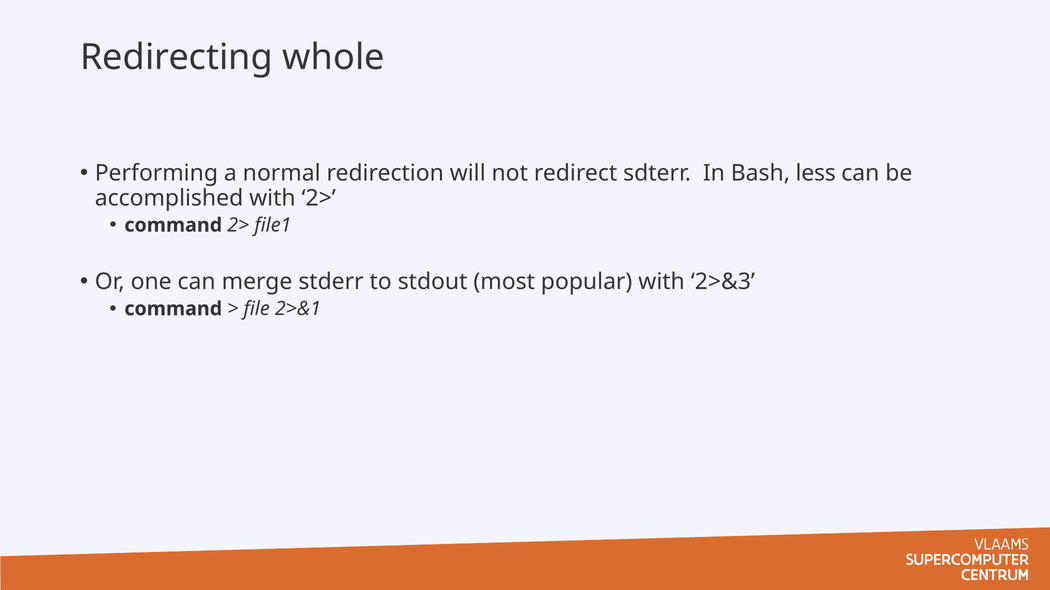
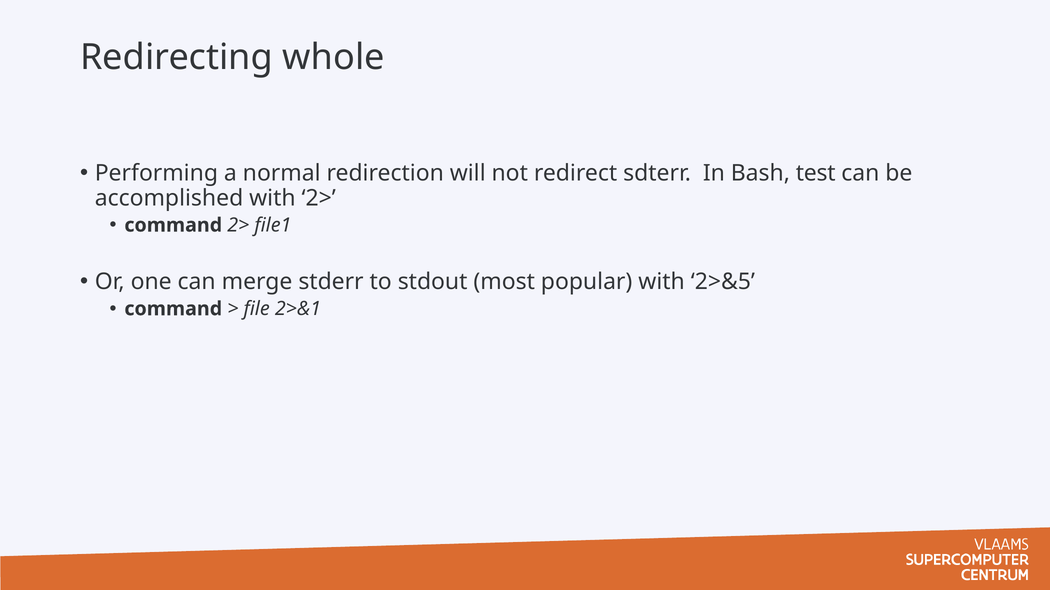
less: less -> test (816, 173)
2>&3: 2>&3 -> 2>&5 (723, 282)
